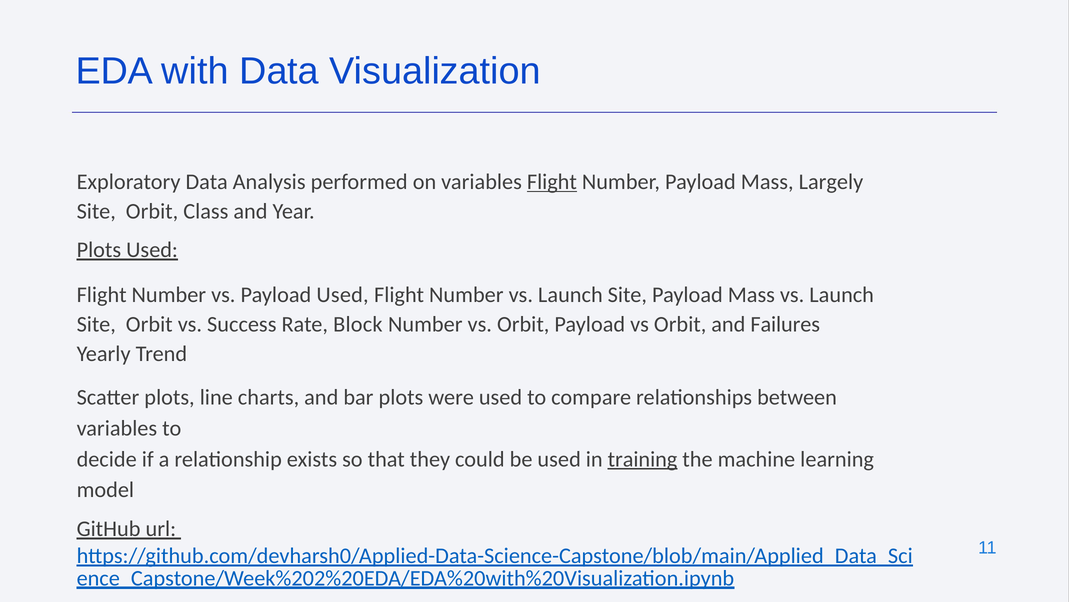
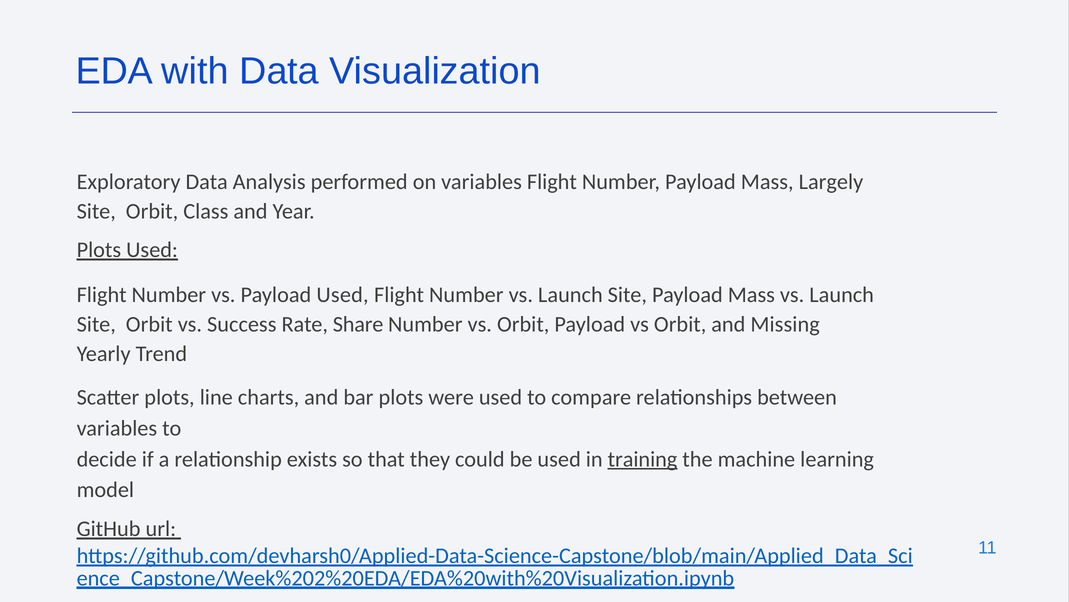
Flight underline: present -> none (552, 182)
Block: Block -> Share (358, 324)
Failures: Failures -> Missing (785, 324)
